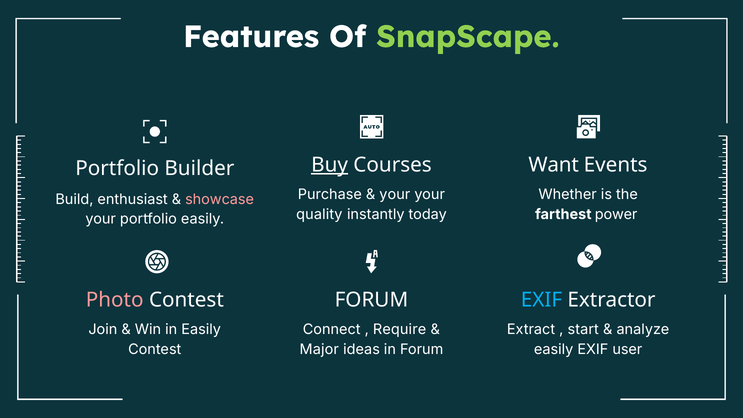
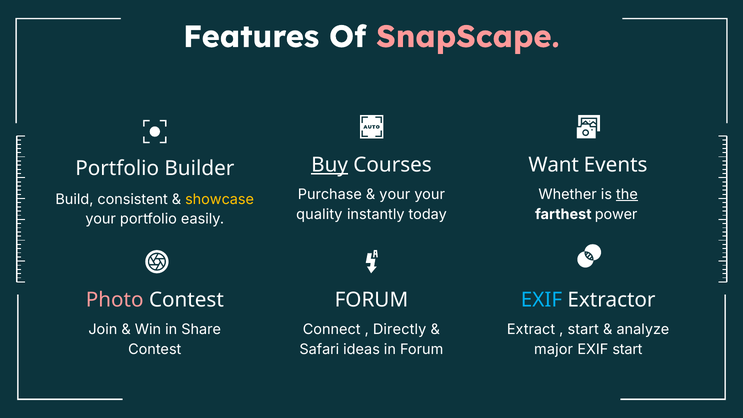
SnapScape colour: light green -> pink (468, 37)
the underline: none -> present (627, 194)
enthusiast: enthusiast -> consistent (133, 199)
showcase colour: pink -> yellow (220, 199)
in Easily: Easily -> Share (201, 329)
Require: Require -> Directly (400, 329)
Major: Major -> Safari (319, 349)
easily: easily -> major (554, 349)
EXIF user: user -> start (627, 349)
